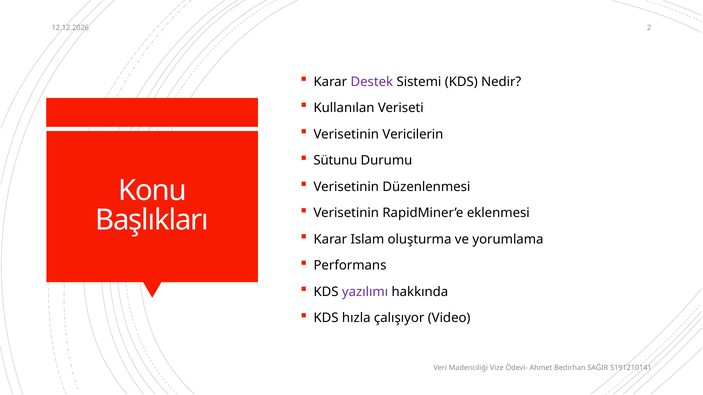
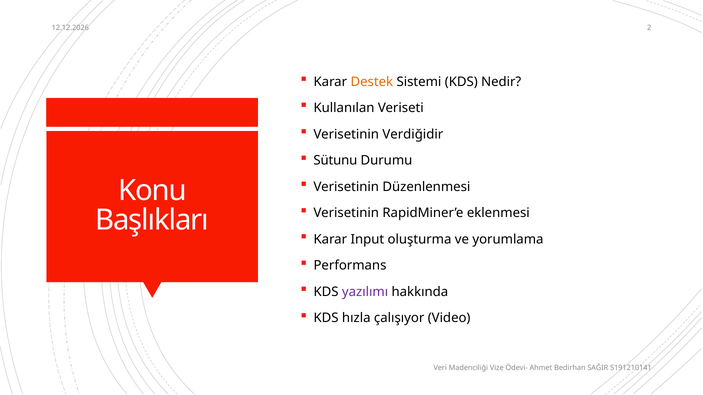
Destek colour: purple -> orange (372, 82)
Vericilerin: Vericilerin -> Verdiğidir (413, 134)
Islam: Islam -> Input (367, 240)
